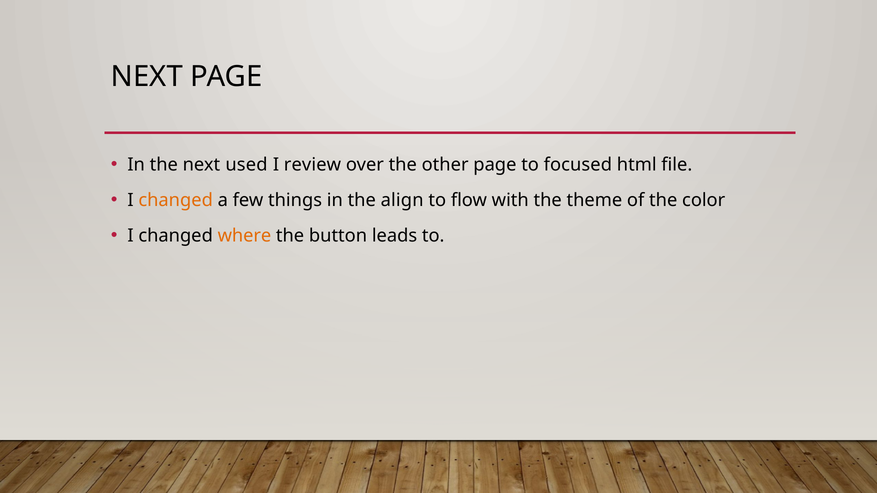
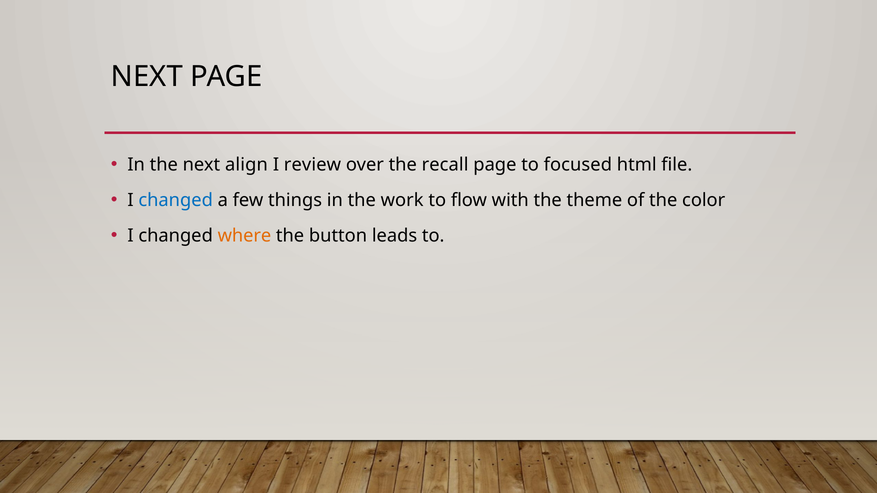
used: used -> align (246, 165)
other: other -> recall (445, 165)
changed colour: orange -> blue (176, 200)
align: align -> work (402, 200)
